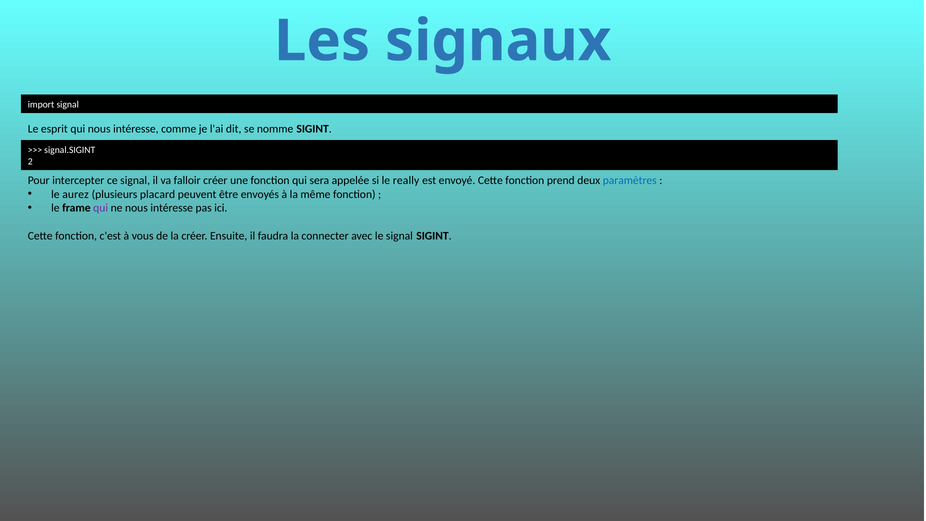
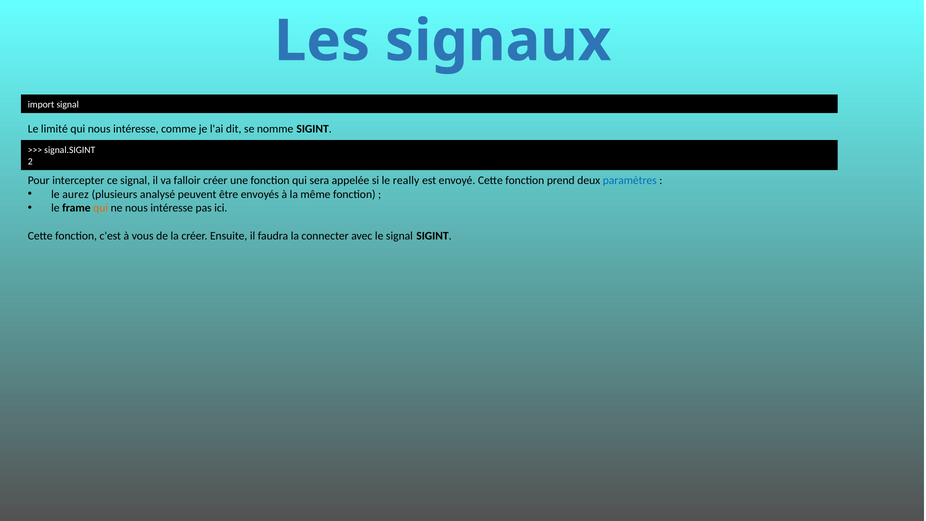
esprit: esprit -> limité (54, 129)
placard: placard -> analysé (158, 194)
qui colour: purple -> orange (101, 208)
